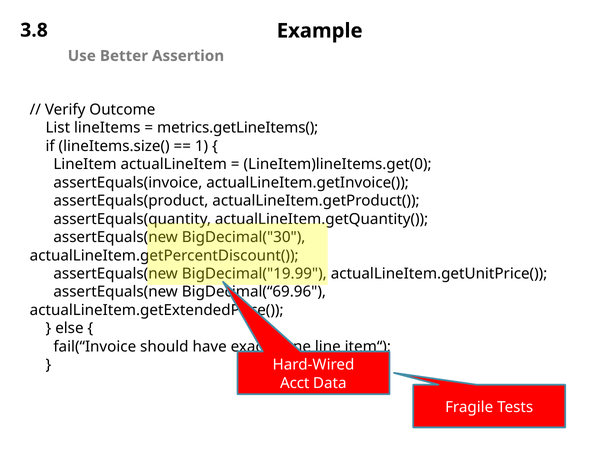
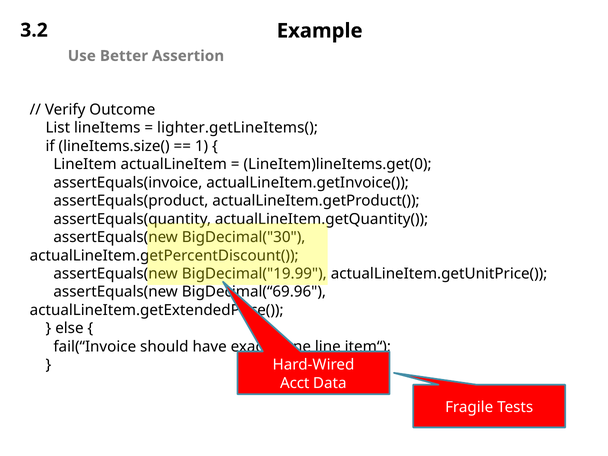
3.8: 3.8 -> 3.2 (34, 30)
metrics.getLineItems(: metrics.getLineItems( -> lighter.getLineItems( (238, 128)
